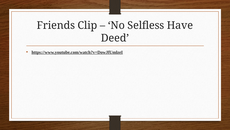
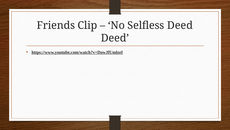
Selfless Have: Have -> Deed (180, 25)
